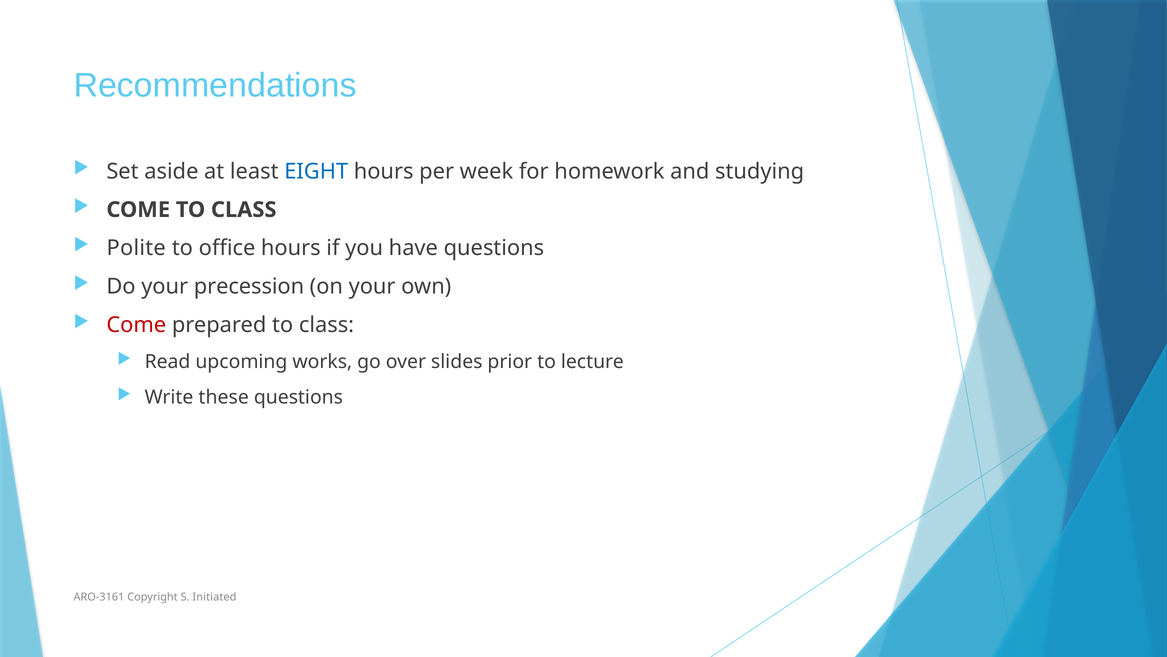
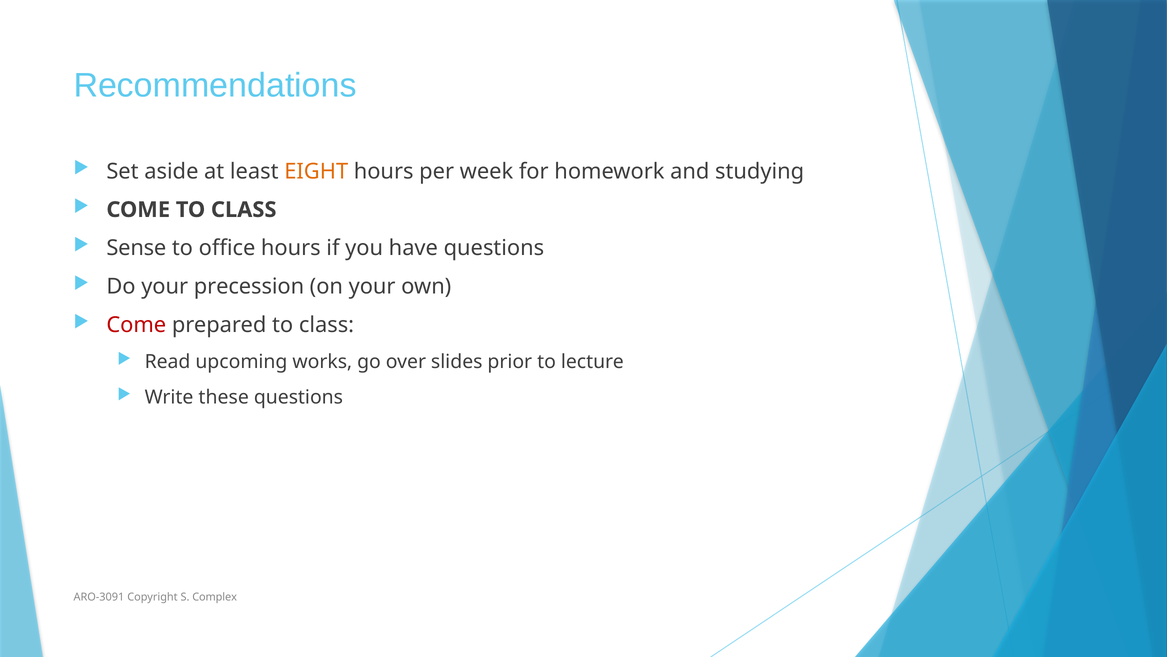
EIGHT colour: blue -> orange (316, 171)
Polite: Polite -> Sense (136, 248)
ARO-3161: ARO-3161 -> ARO-3091 (99, 596)
Initiated: Initiated -> Complex (215, 596)
